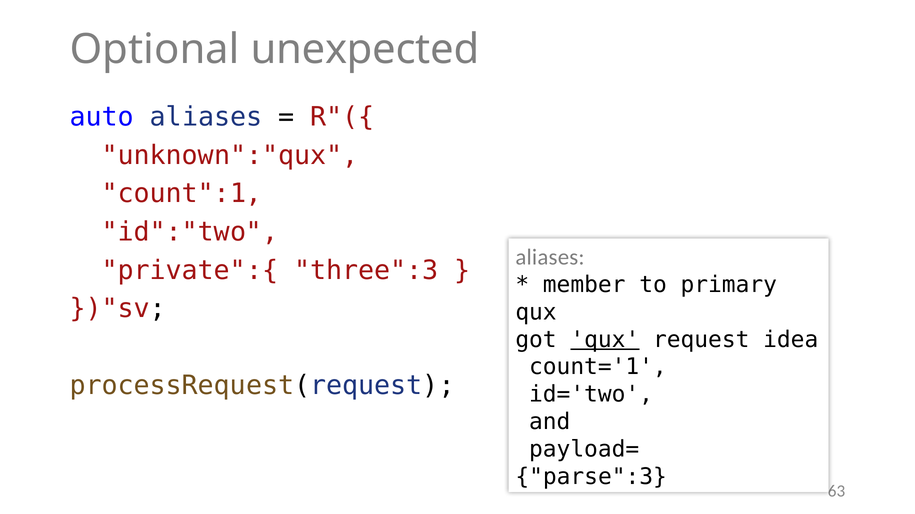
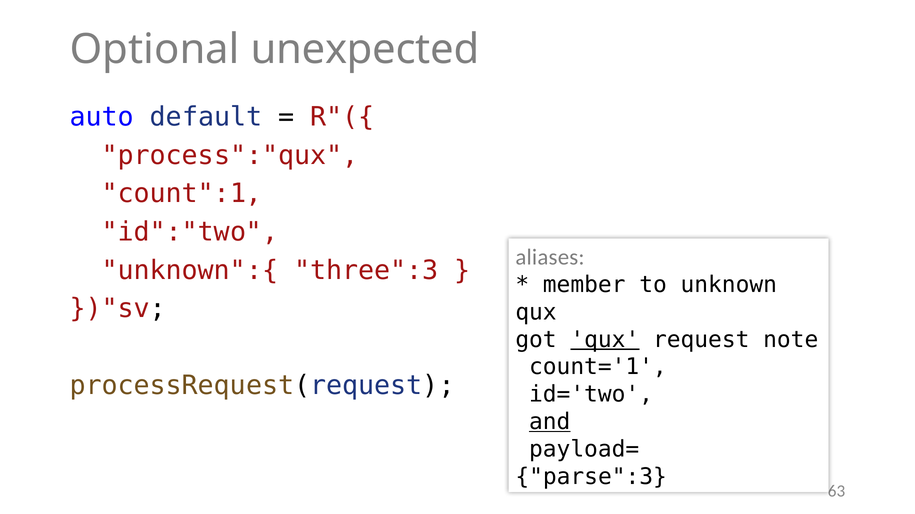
auto aliases: aliases -> default (206, 117)
unknown":"qux: unknown":"qux -> process":"qux (230, 156)
private":{: private":{ -> unknown":{ (190, 271)
primary: primary -> unknown (729, 285)
idea: idea -> note (791, 340)
and underline: none -> present (550, 422)
